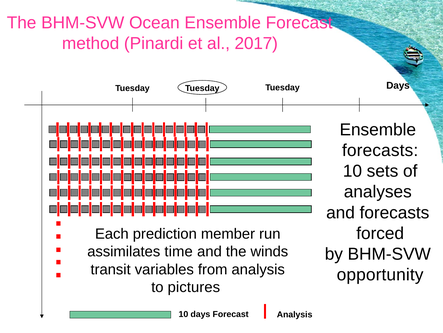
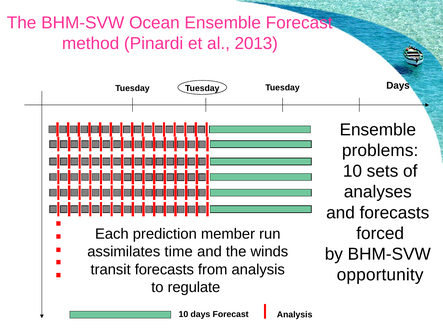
2017: 2017 -> 2013 (256, 44)
forecasts: forecasts -> problems (380, 150)
transit variables: variables -> forecasts (164, 269)
pictures: pictures -> regulate (194, 287)
